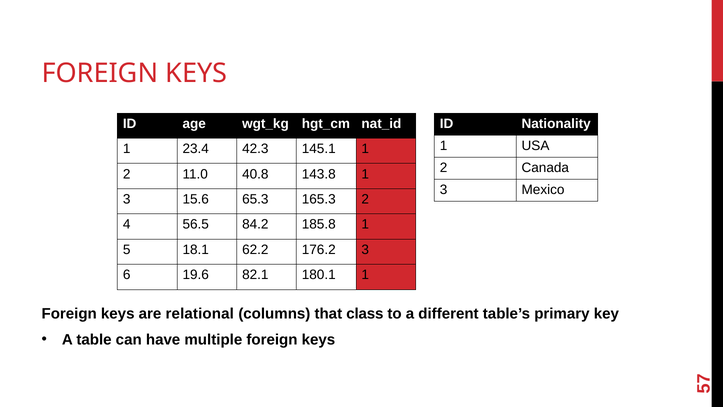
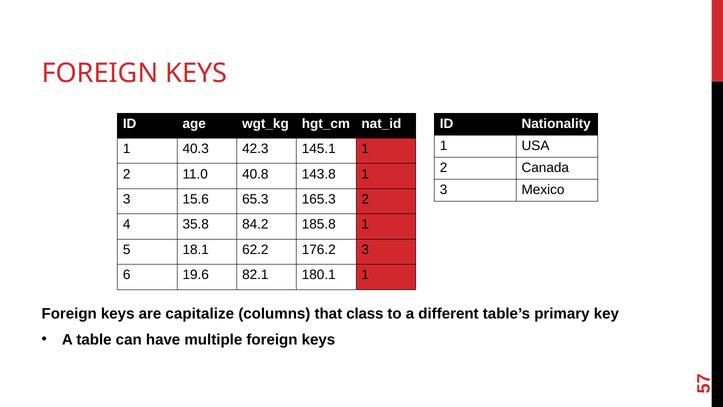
23.4: 23.4 -> 40.3 (196, 149)
56.5: 56.5 -> 35.8 (196, 224)
relational: relational -> capitalize (200, 314)
